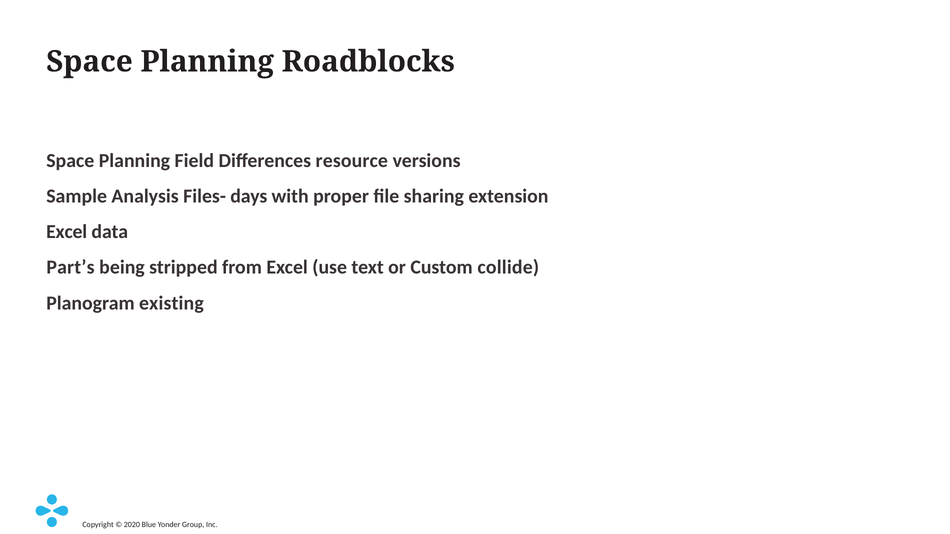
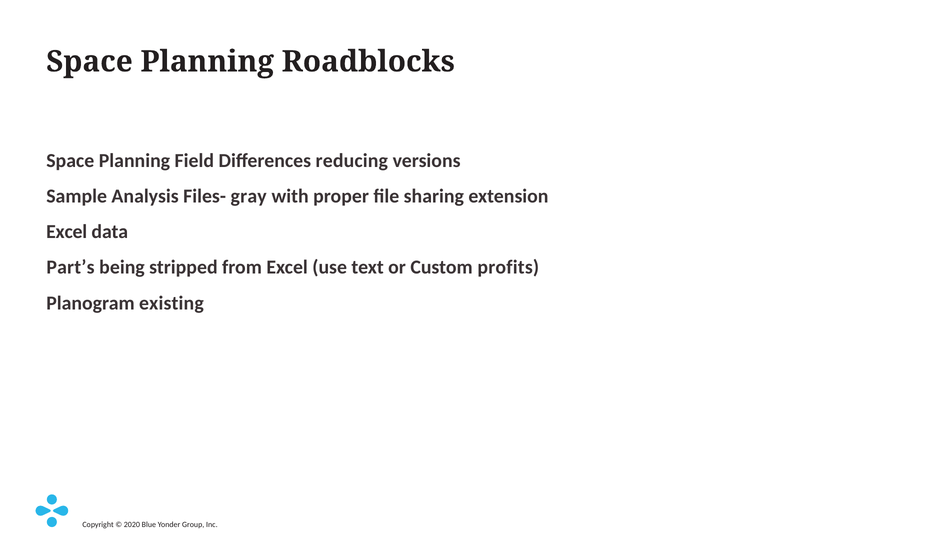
resource: resource -> reducing (352, 161)
days: days -> gray (249, 196)
collide: collide -> profits (508, 268)
